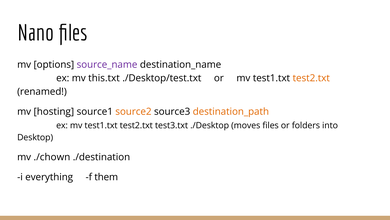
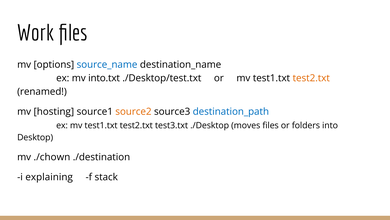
Nano: Nano -> Work (36, 33)
source_name colour: purple -> blue (107, 64)
this.txt: this.txt -> into.txt (104, 78)
destination_path colour: orange -> blue (231, 111)
everything: everything -> explaining (49, 177)
them: them -> stack (106, 177)
